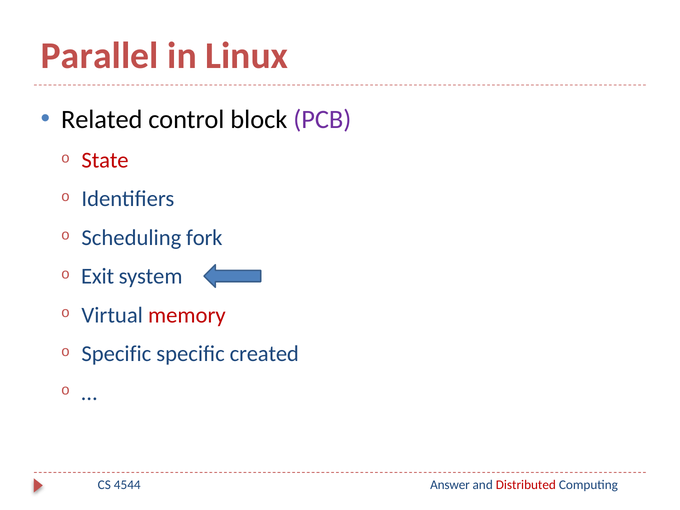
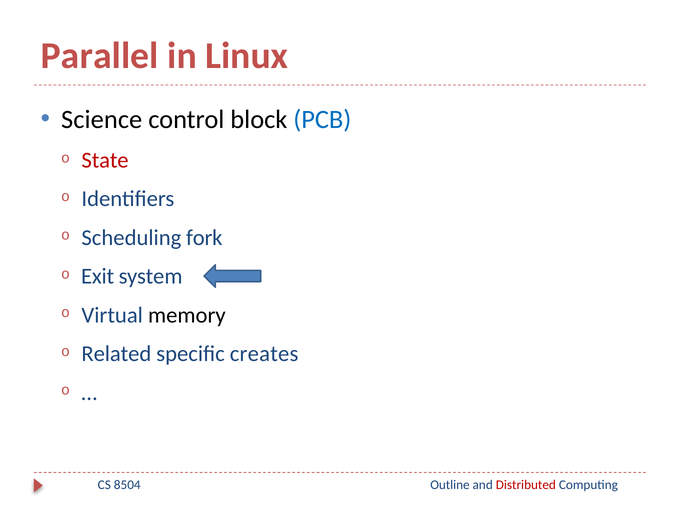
Related: Related -> Science (102, 120)
PCB colour: purple -> blue (322, 120)
memory colour: red -> black (187, 315)
Specific: Specific -> Related (116, 354)
created: created -> creates (264, 354)
4544: 4544 -> 8504 (127, 485)
Answer: Answer -> Outline (450, 485)
